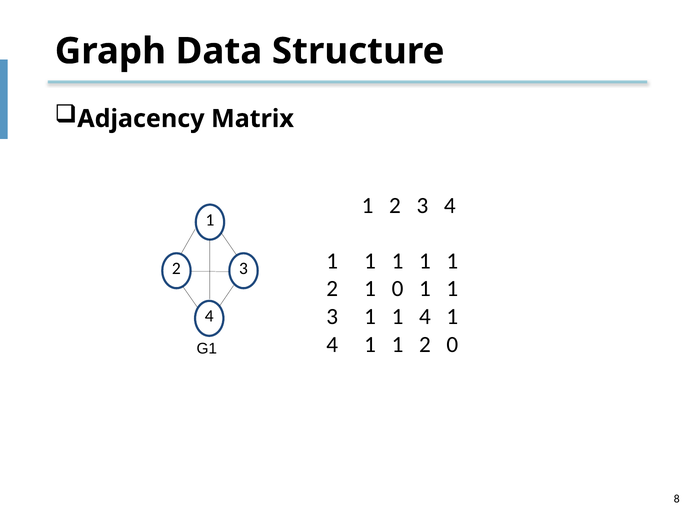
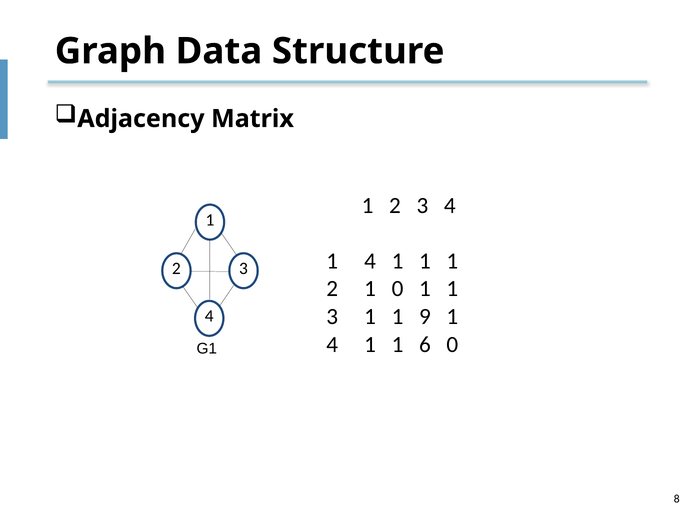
1: 1 -> 4 (370, 261)
1 1 4: 4 -> 9 (425, 317)
4 1 1 2: 2 -> 6 (425, 345)
